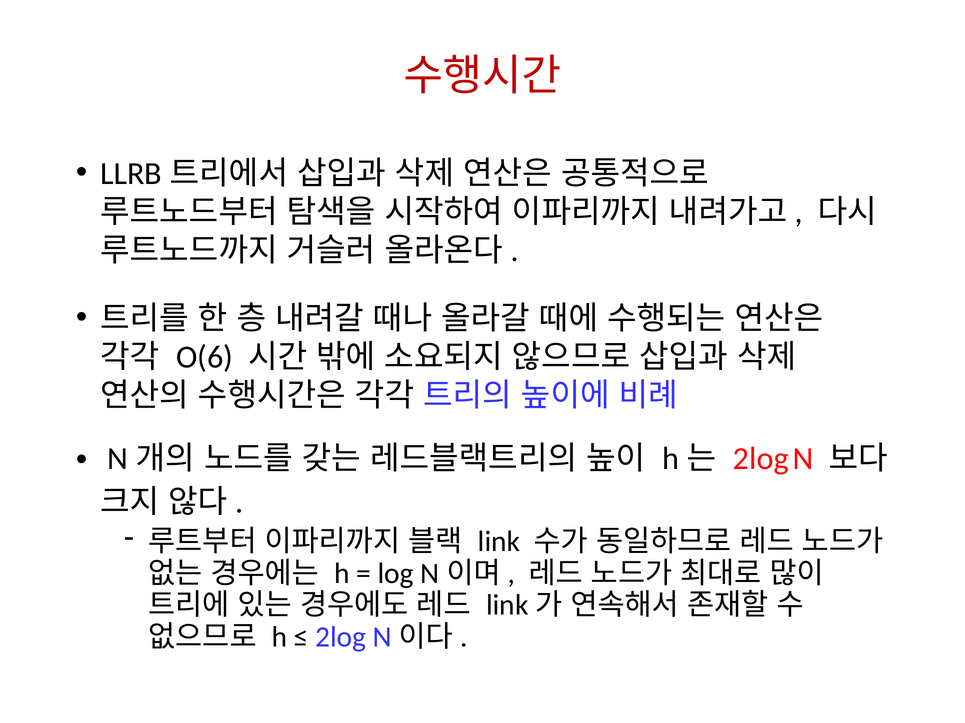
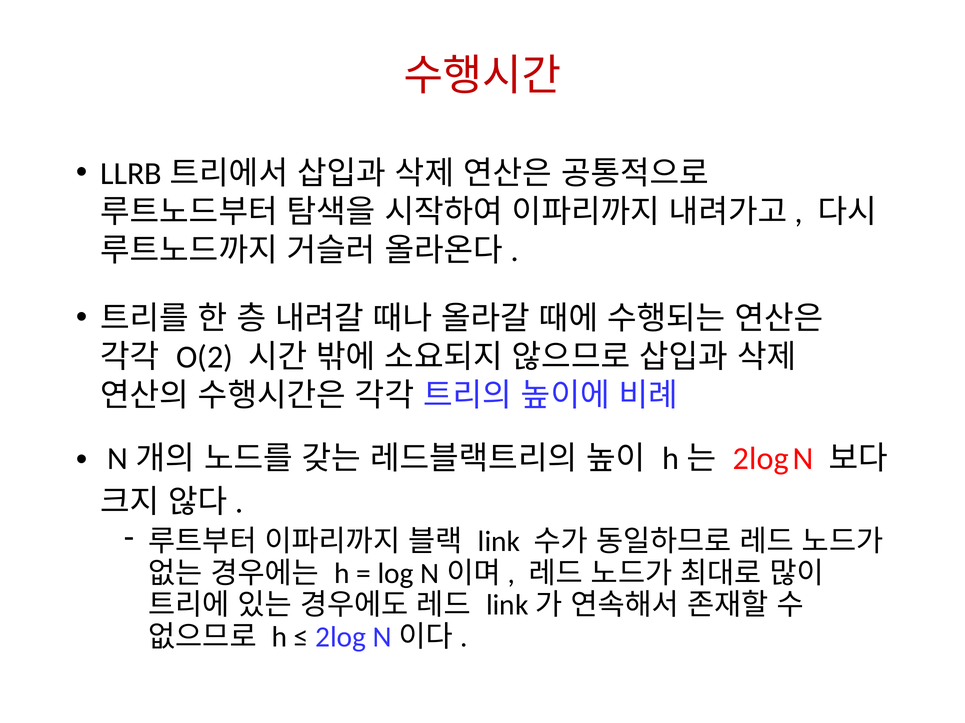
O(6: O(6 -> O(2 (205, 358)
